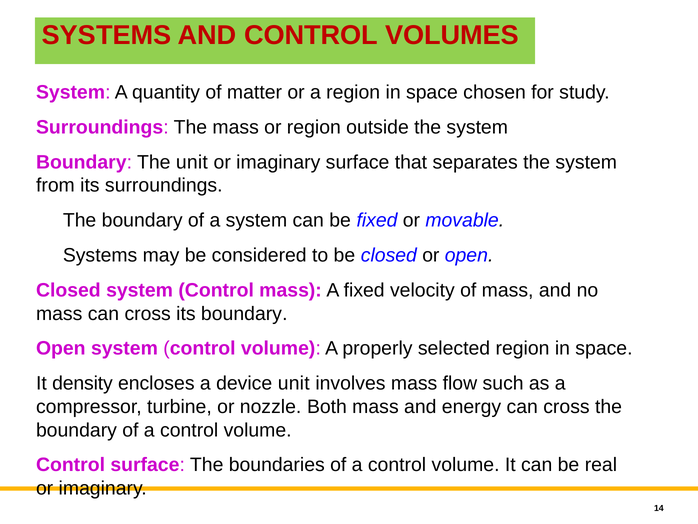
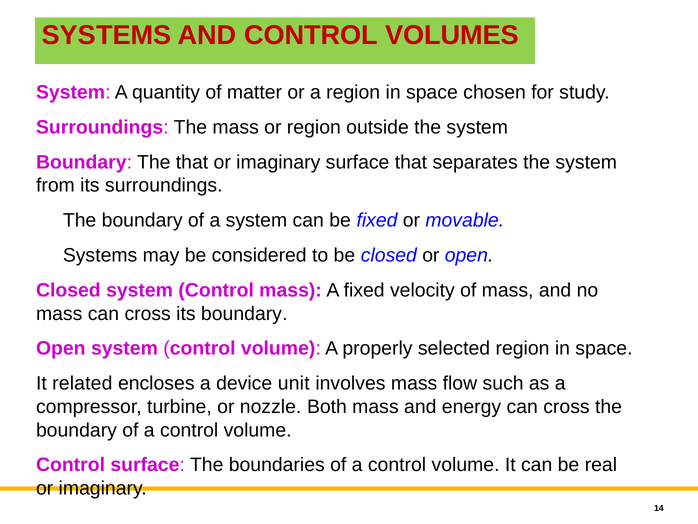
The unit: unit -> that (192, 162)
density: density -> related (82, 383)
